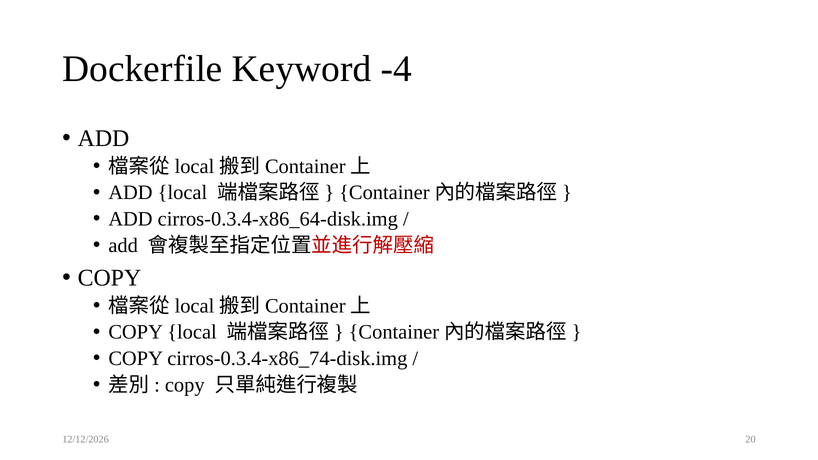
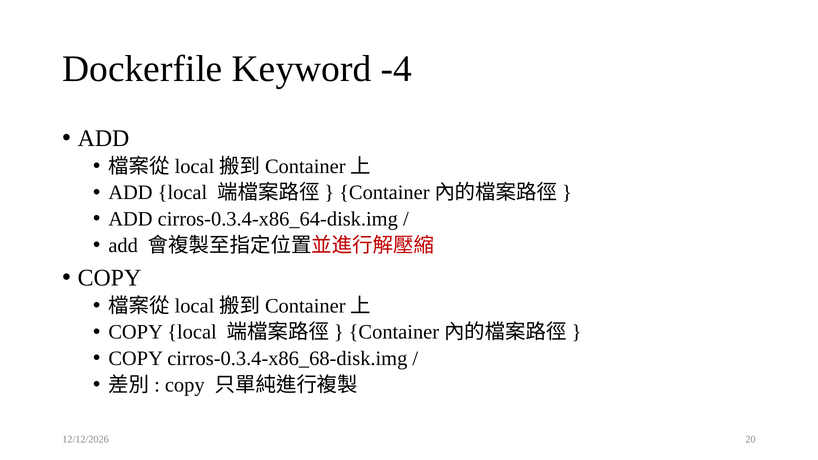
cirros-0.3.4-x86_74-disk.img: cirros-0.3.4-x86_74-disk.img -> cirros-0.3.4-x86_68-disk.img (287, 359)
